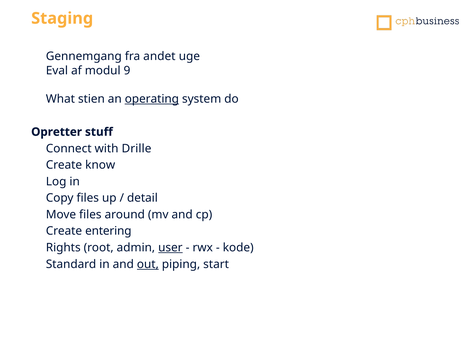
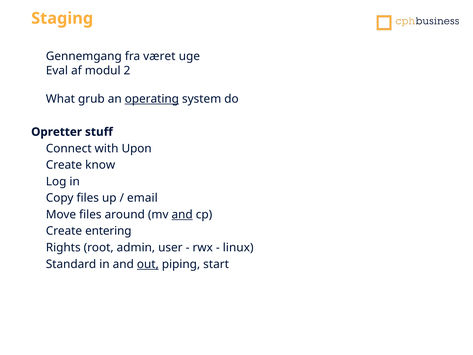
andet: andet -> været (159, 56)
9: 9 -> 2 (127, 70)
stien: stien -> grub (91, 99)
Drille: Drille -> Upon (137, 148)
detail: detail -> email (142, 198)
and underline: none -> present (182, 214)
user underline: present -> none (170, 247)
kode: kode -> linux (238, 247)
